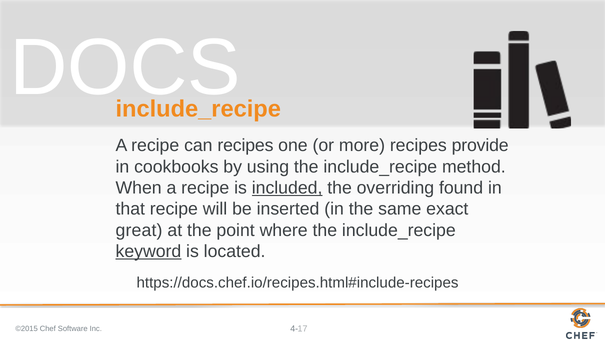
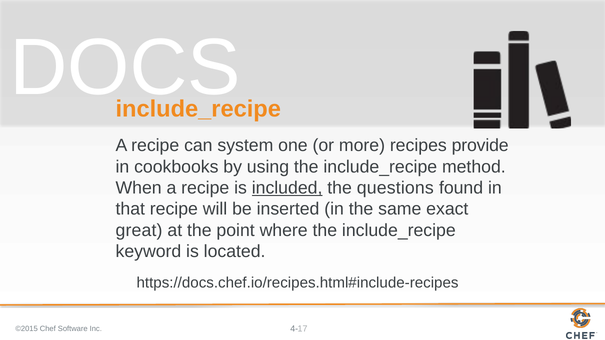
can recipes: recipes -> system (245, 146)
overriding: overriding -> questions (395, 188)
keyword underline: present -> none (148, 252)
